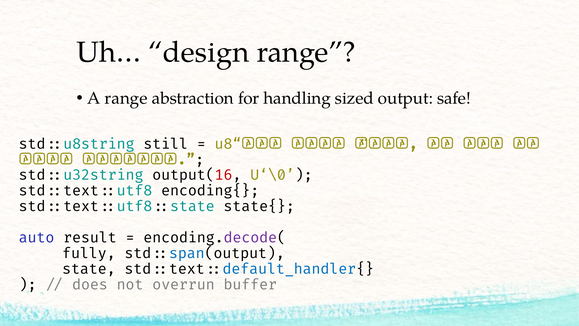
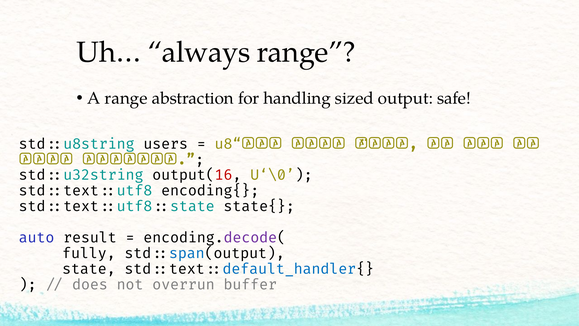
design: design -> always (199, 52)
still: still -> users (166, 144)
